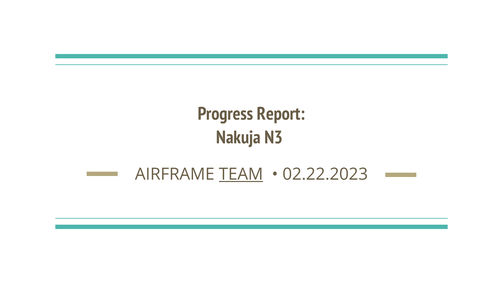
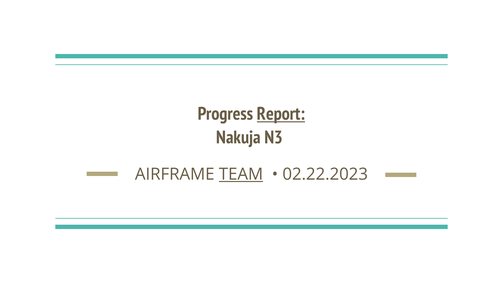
Report underline: none -> present (281, 114)
